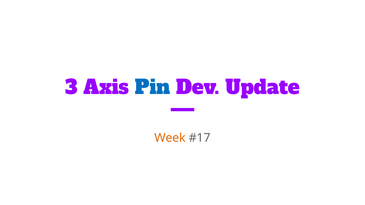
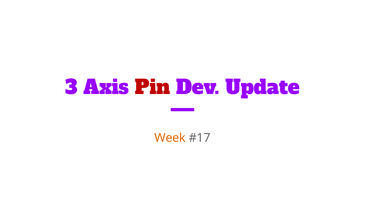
Pin colour: blue -> red (153, 88)
